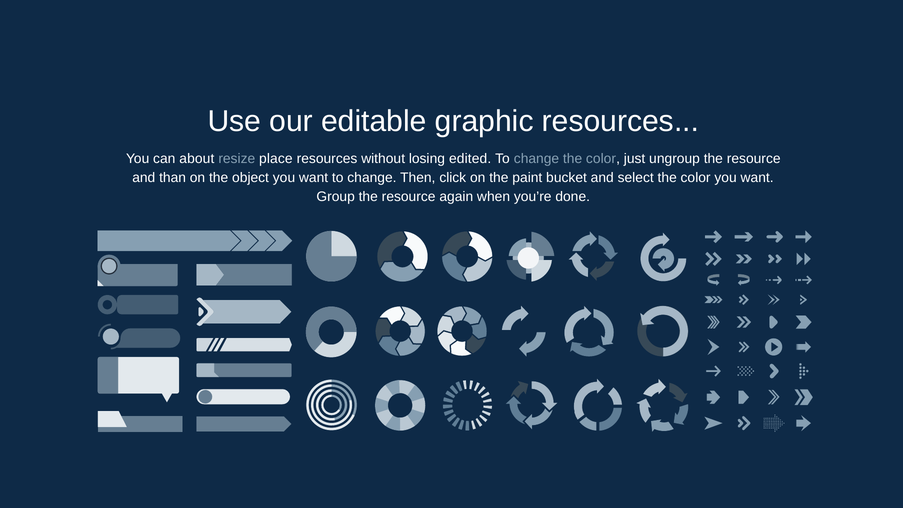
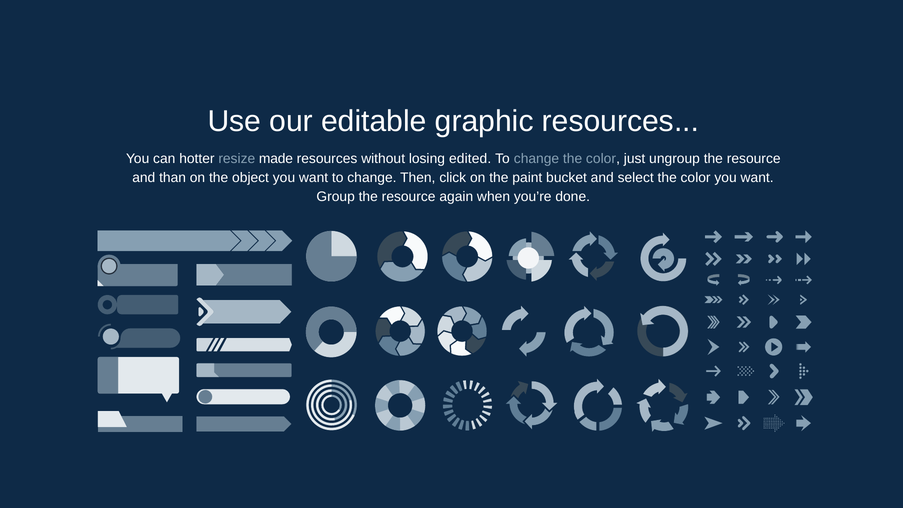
about: about -> hotter (197, 158)
place: place -> made (276, 158)
